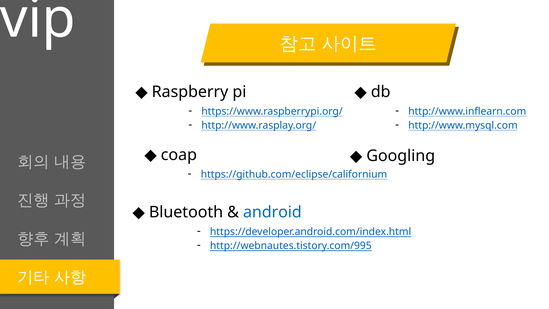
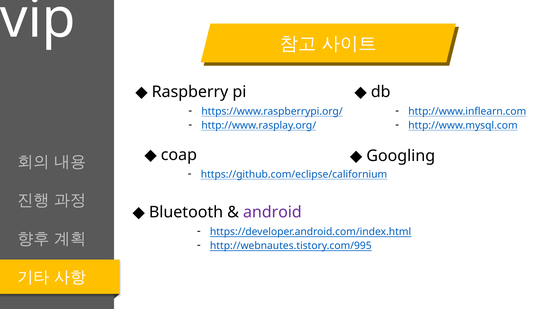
android colour: blue -> purple (272, 212)
